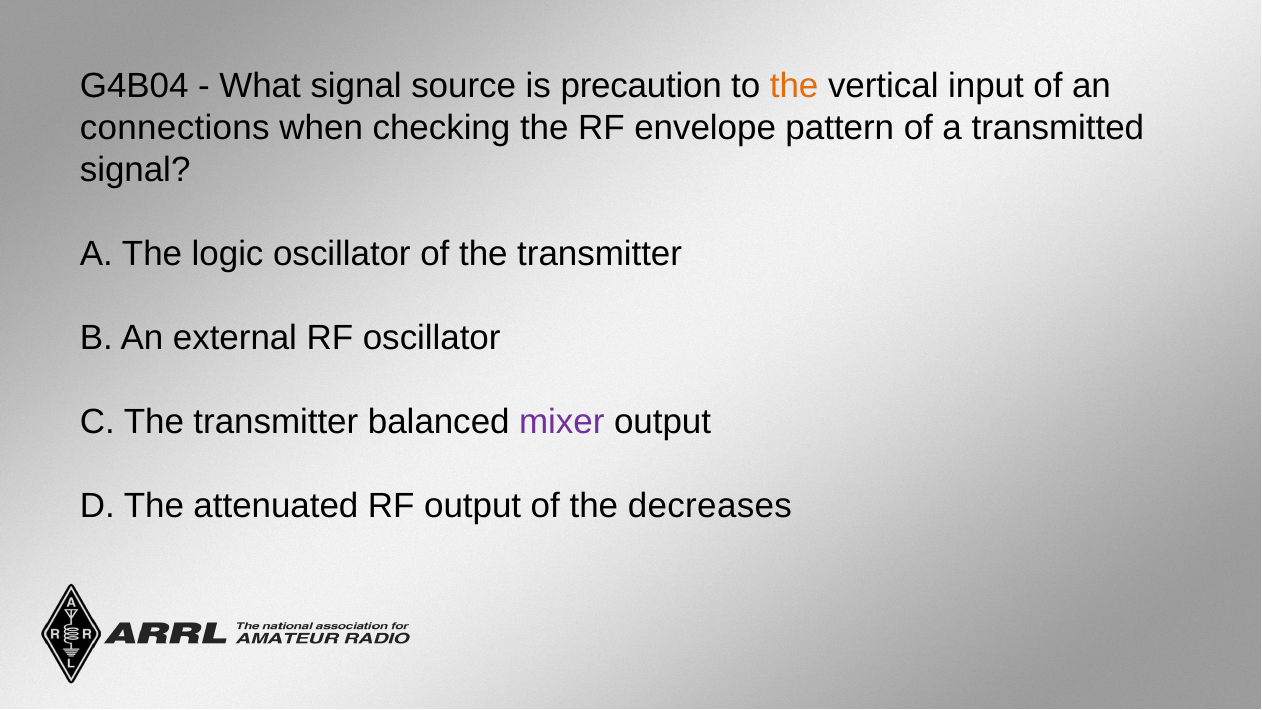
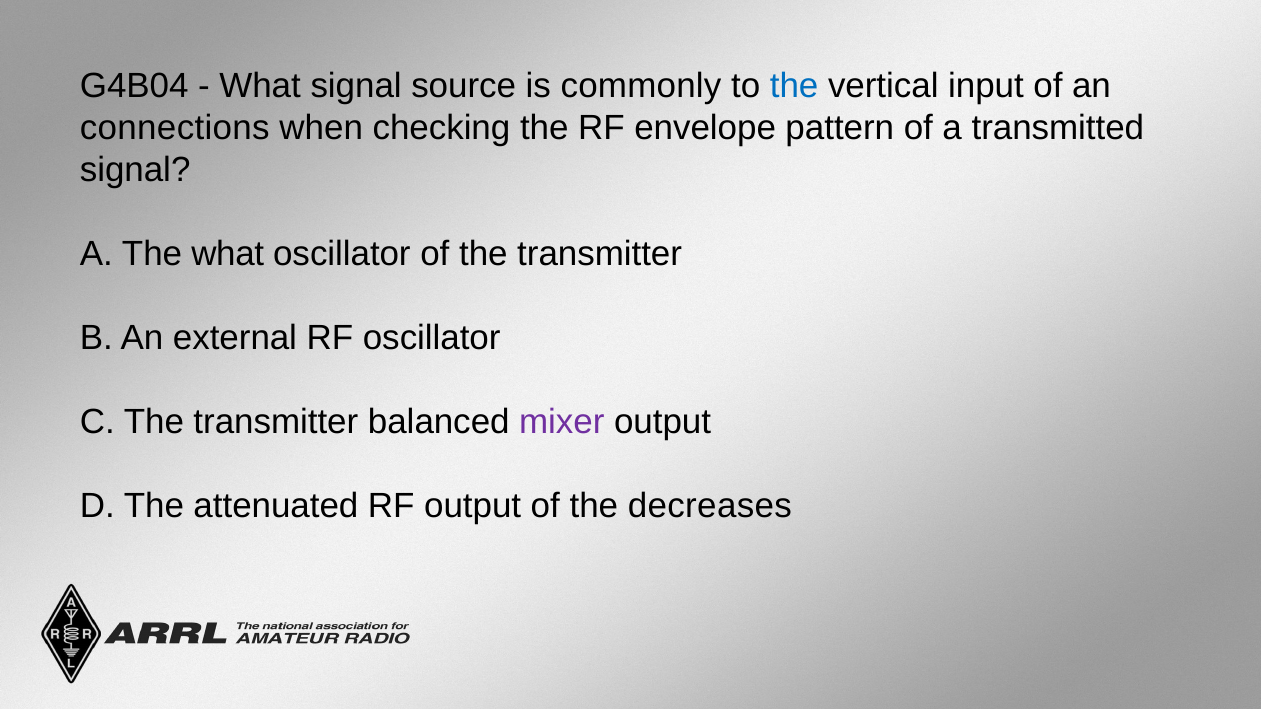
precaution: precaution -> commonly (641, 86)
the colour: orange -> blue (794, 86)
The logic: logic -> what (228, 254)
